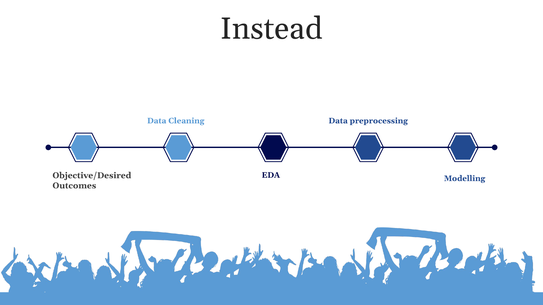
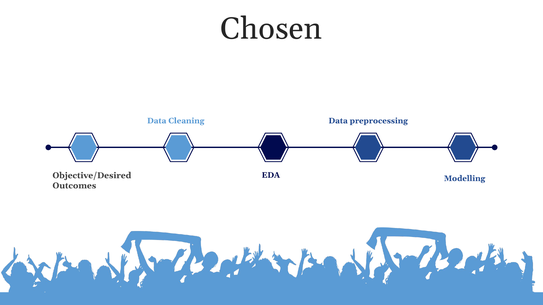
Instead: Instead -> Chosen (271, 29)
